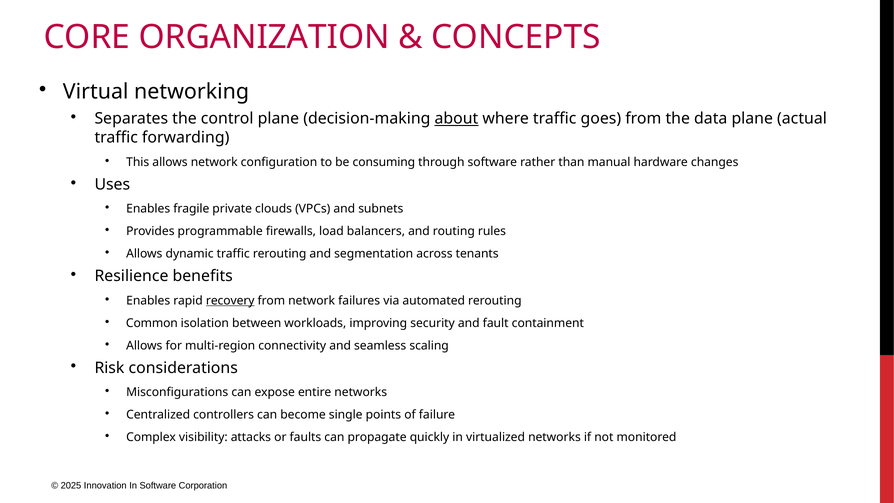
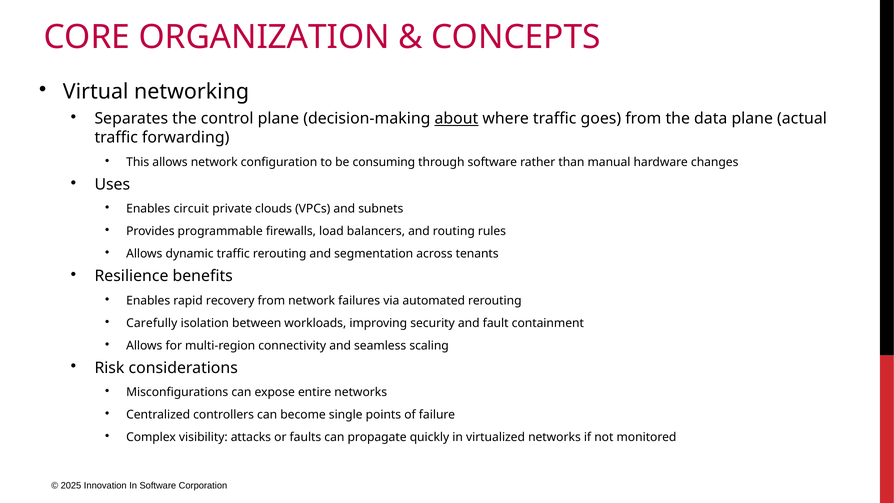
fragile: fragile -> circuit (191, 209)
recovery underline: present -> none (230, 301)
Common: Common -> Carefully (152, 323)
